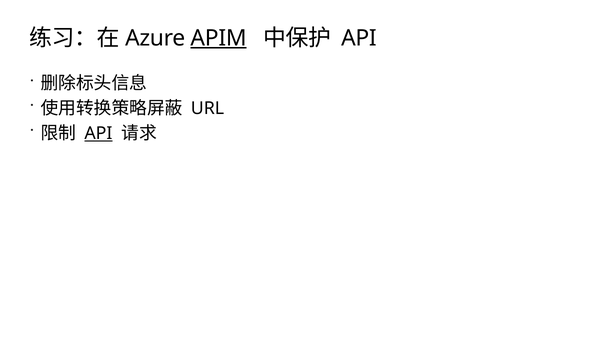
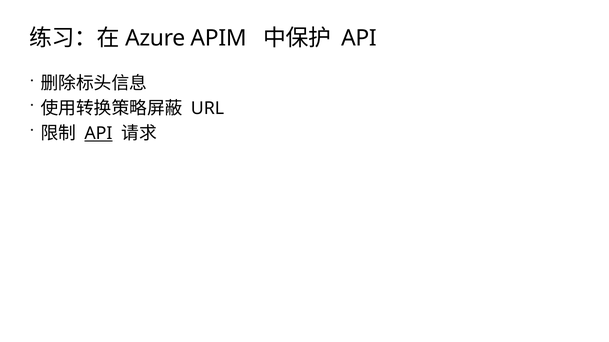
APIM underline: present -> none (219, 38)
